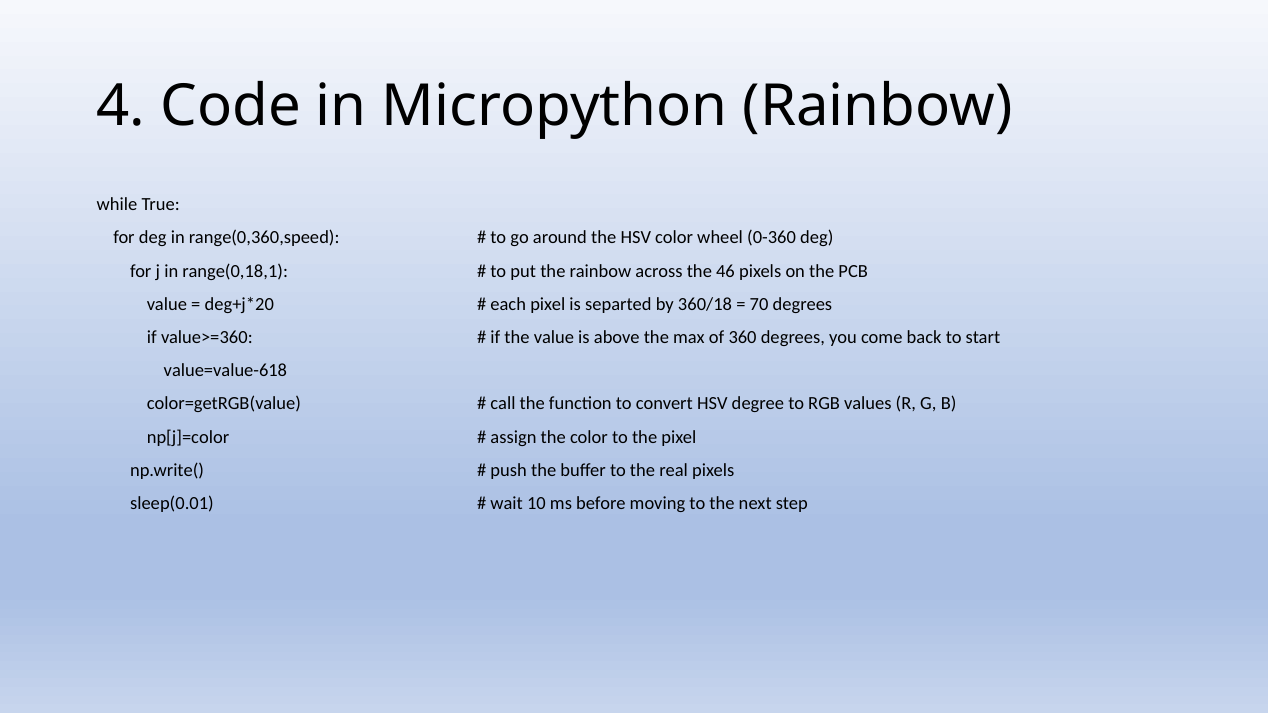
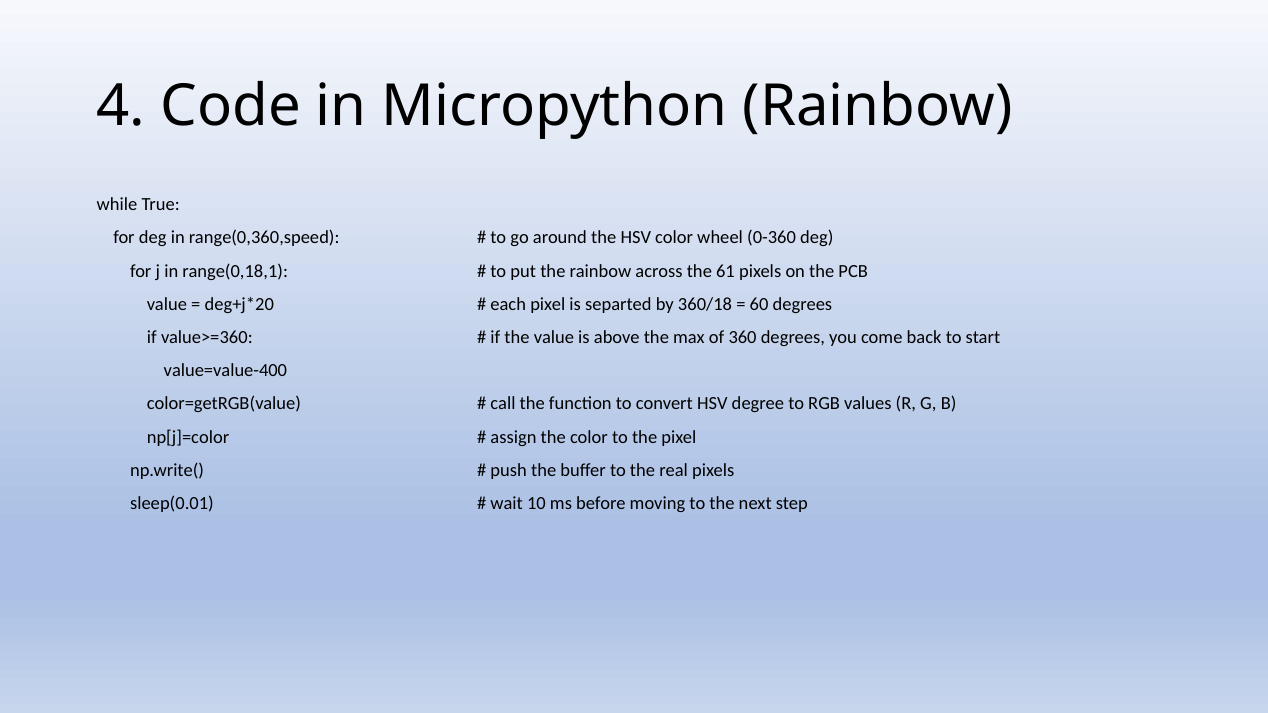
46: 46 -> 61 (725, 271)
70: 70 -> 60 (759, 304)
value=value-618: value=value-618 -> value=value-400 (225, 371)
